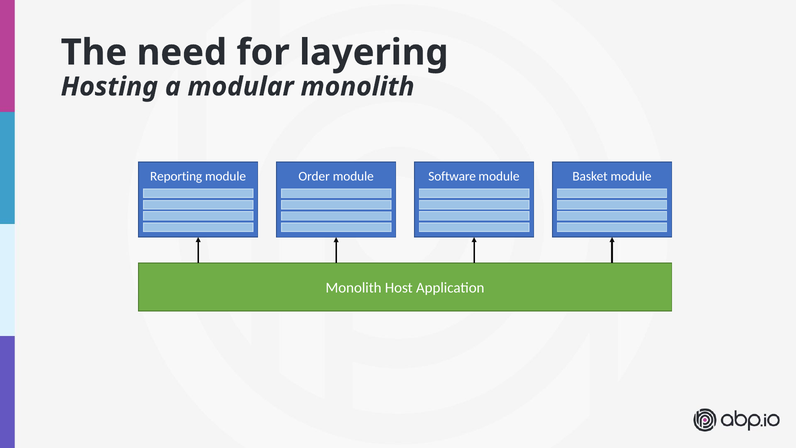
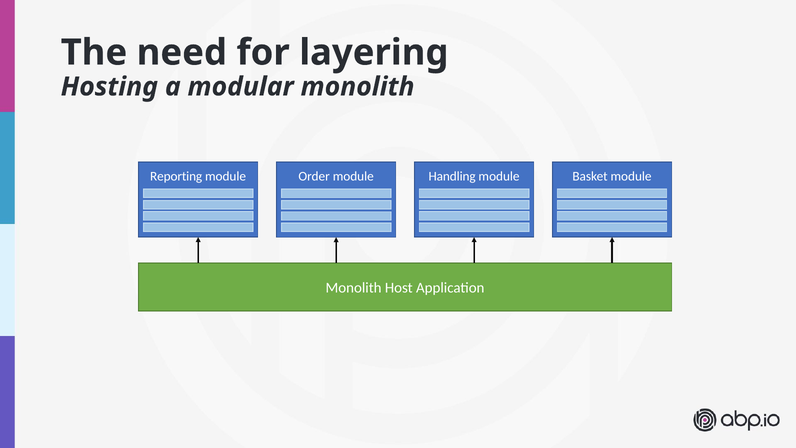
Software: Software -> Handling (452, 176)
